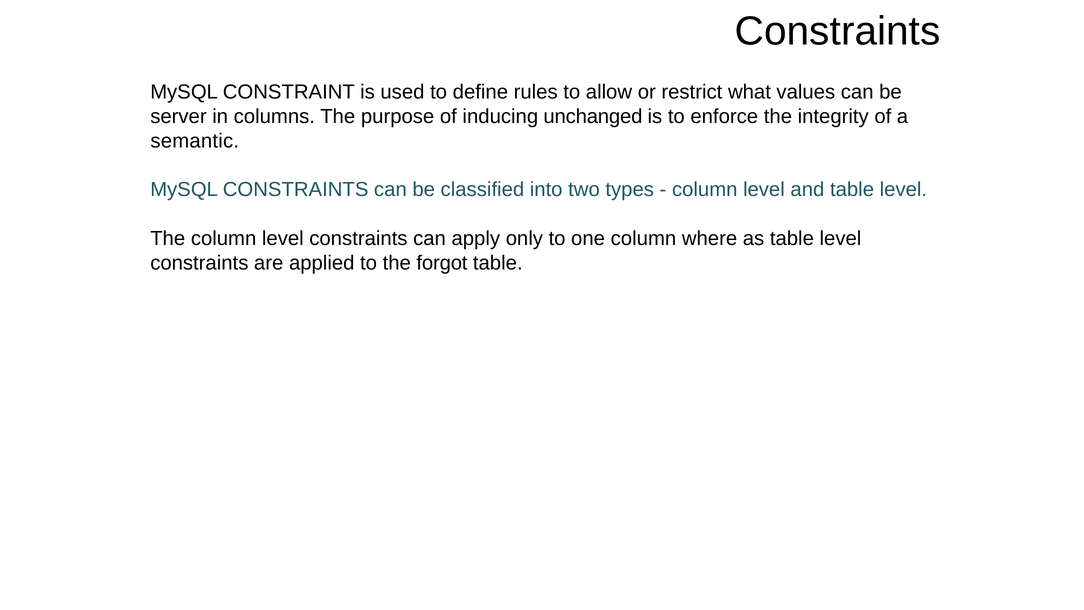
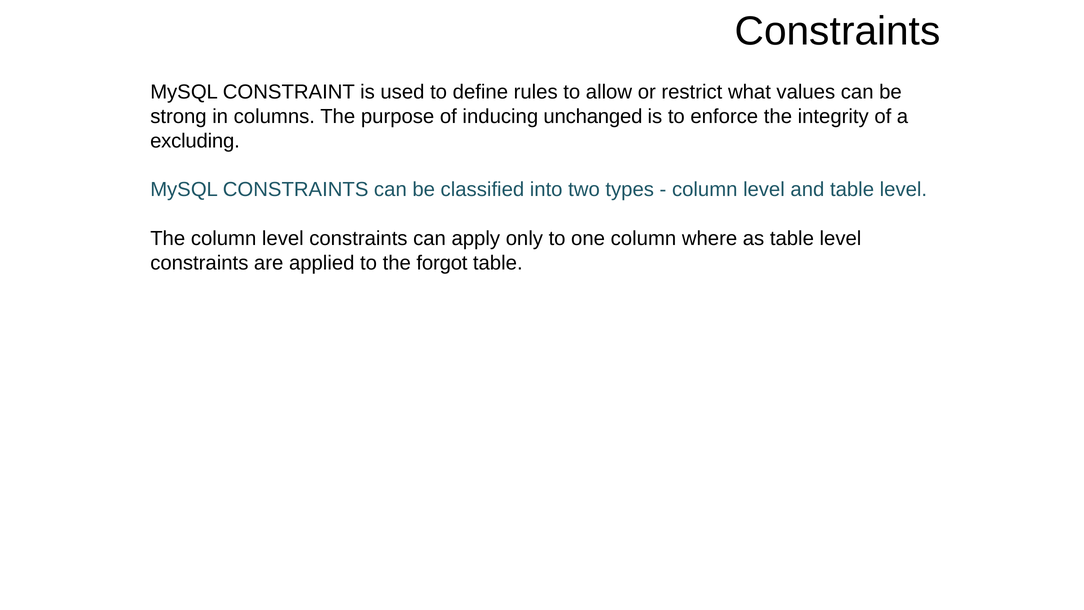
server: server -> strong (178, 117)
semantic: semantic -> excluding (195, 141)
